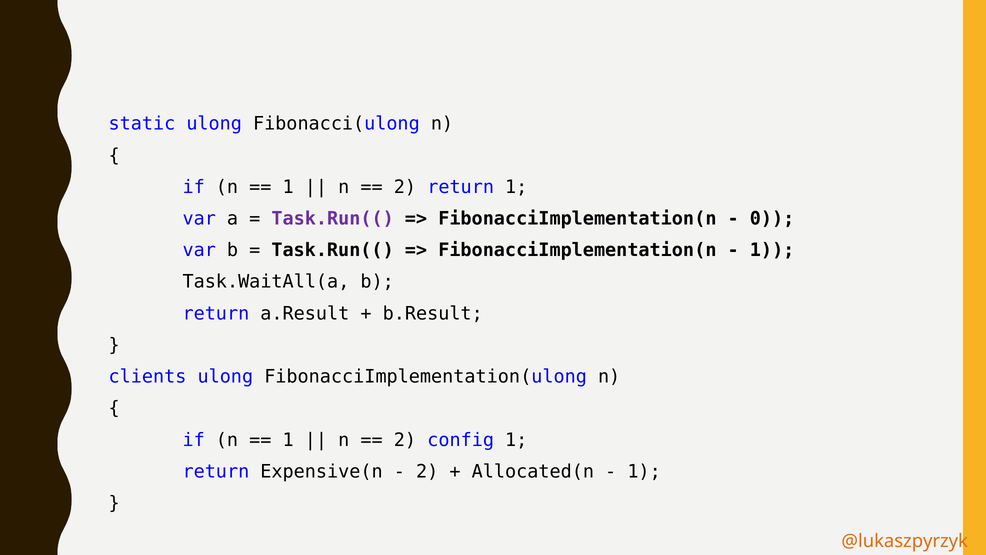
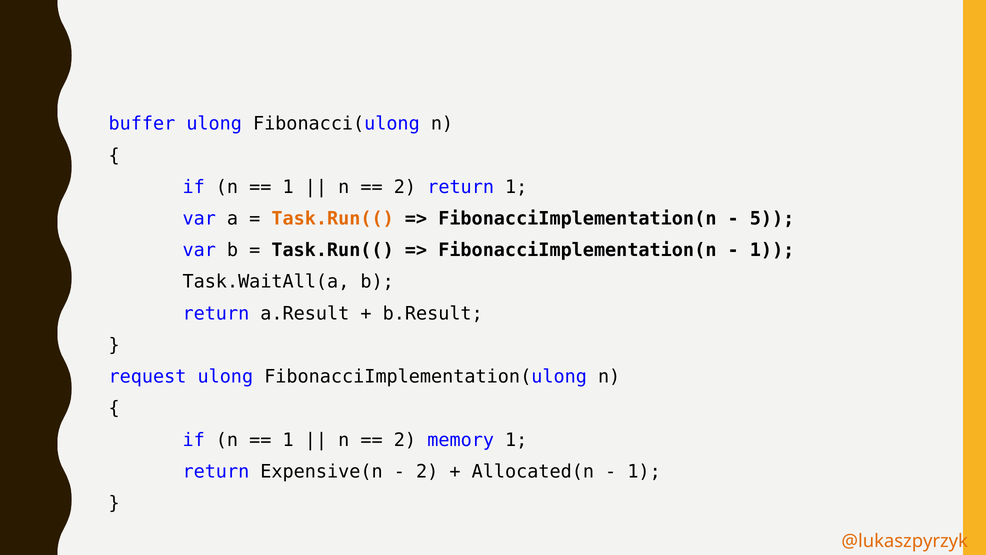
static: static -> buffer (142, 124)
Task.Run(( colour: purple -> orange (333, 219)
0: 0 -> 5 (772, 219)
clients: clients -> request (148, 376)
config: config -> memory (461, 440)
